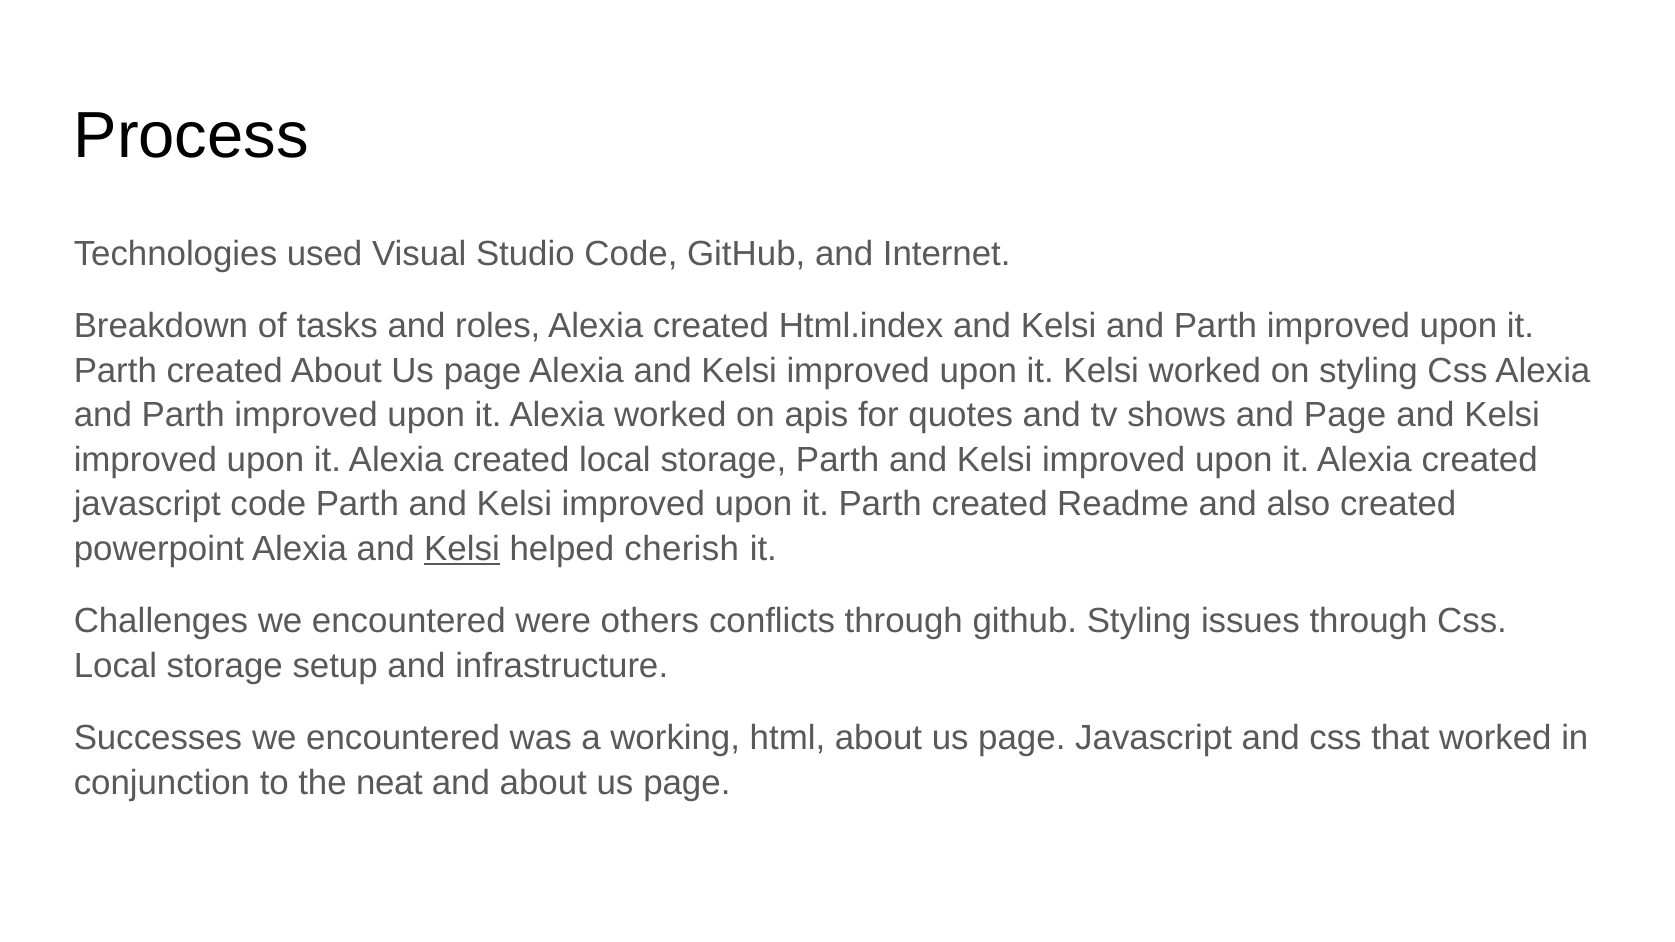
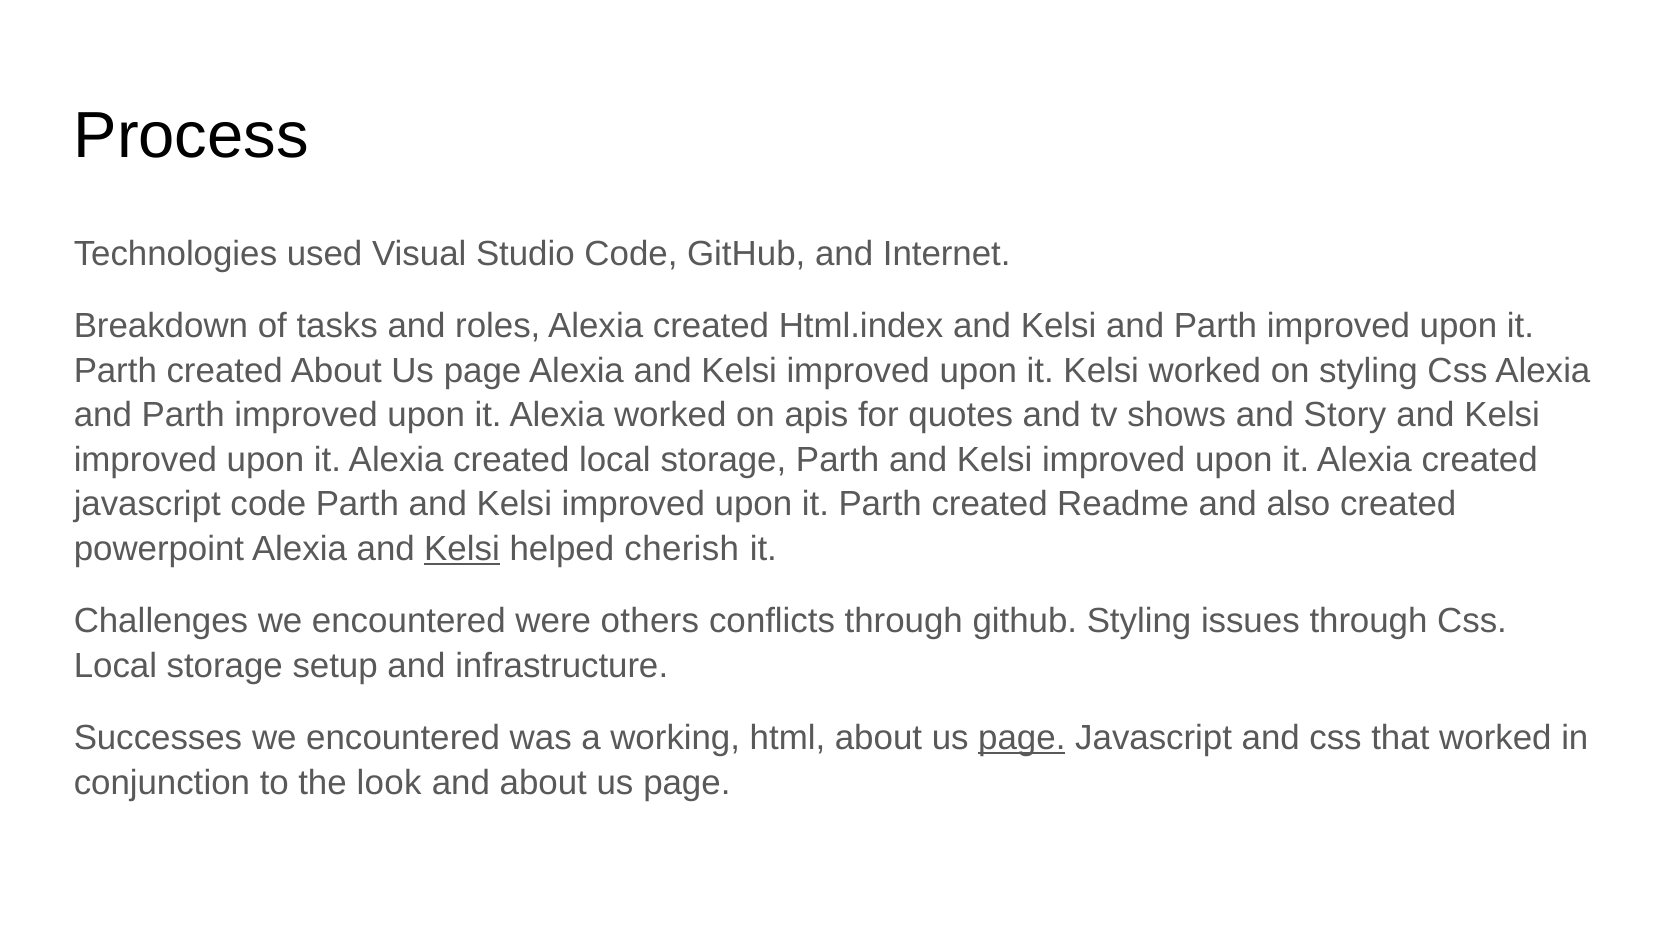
and Page: Page -> Story (1345, 415)
page underline: none -> present (1022, 739)
neat: neat -> look (389, 783)
